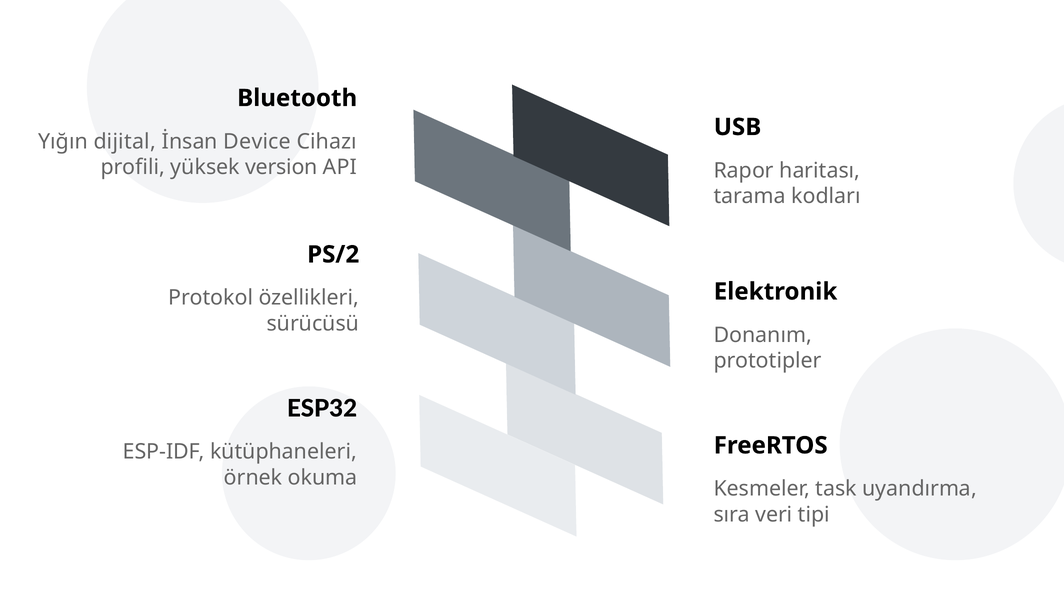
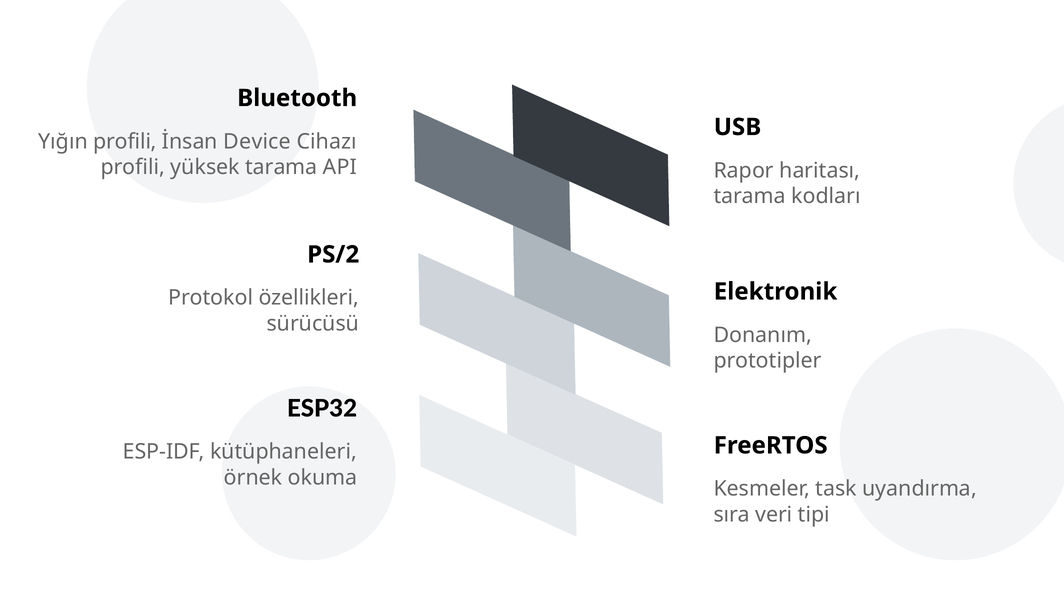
Yığın dijital: dijital -> profili (125, 141)
yüksek version: version -> tarama (281, 167)
